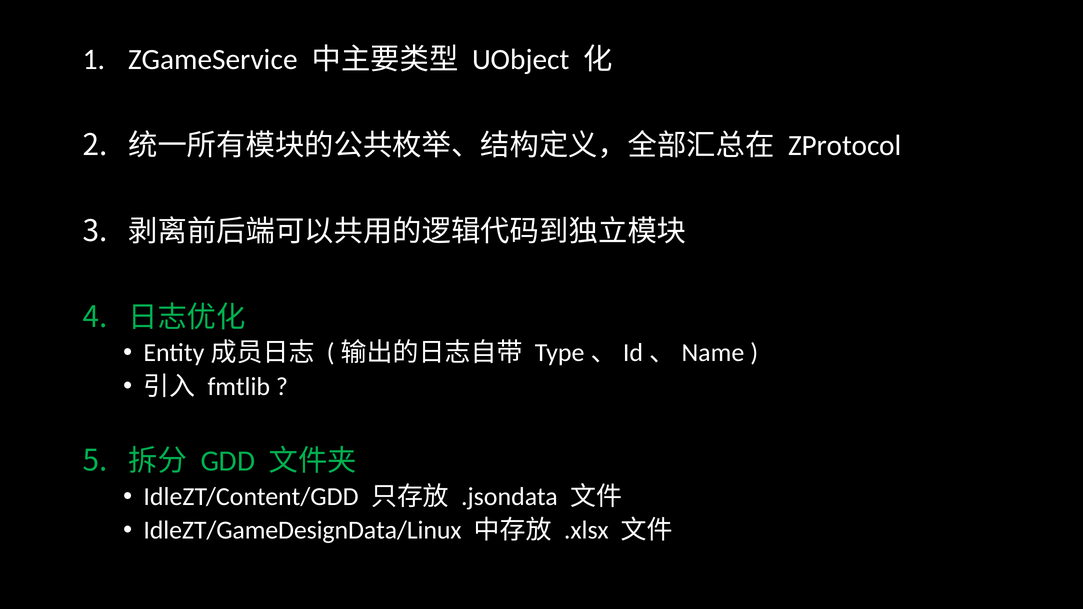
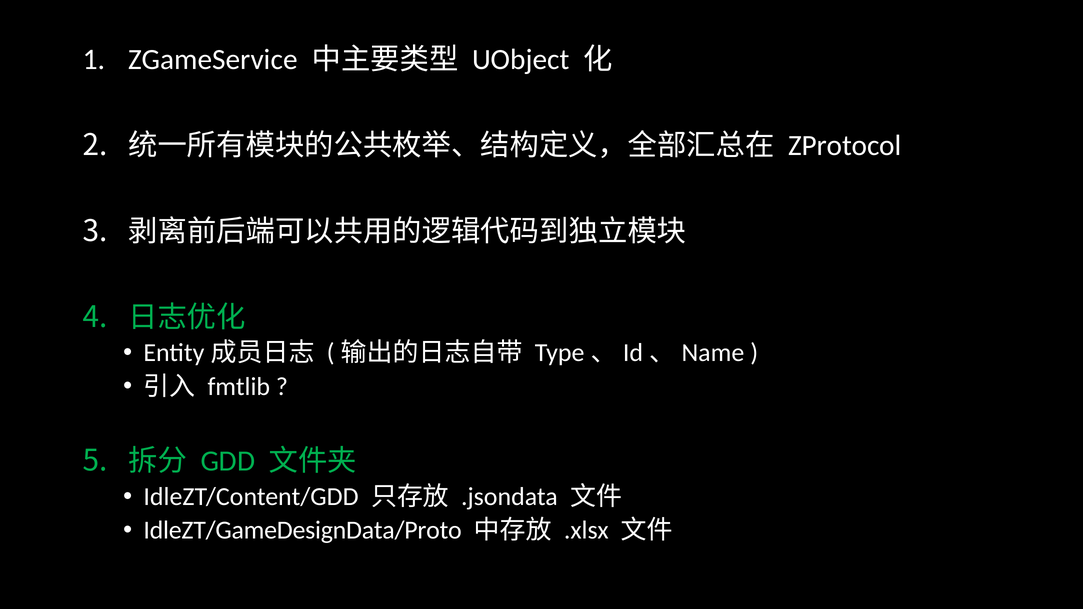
IdleZT/GameDesignData/Linux: IdleZT/GameDesignData/Linux -> IdleZT/GameDesignData/Proto (303, 530)
